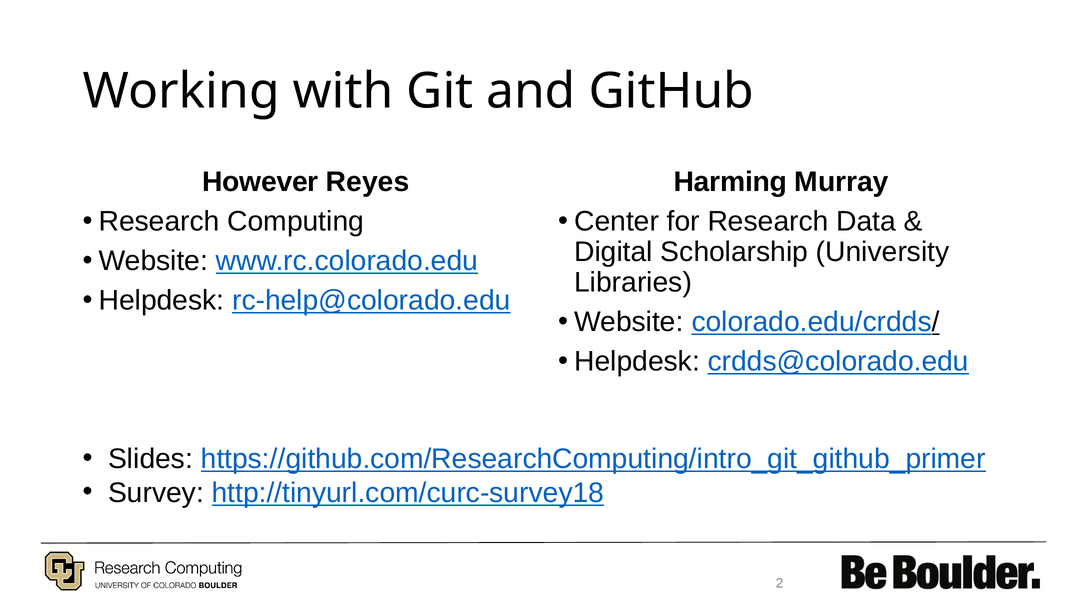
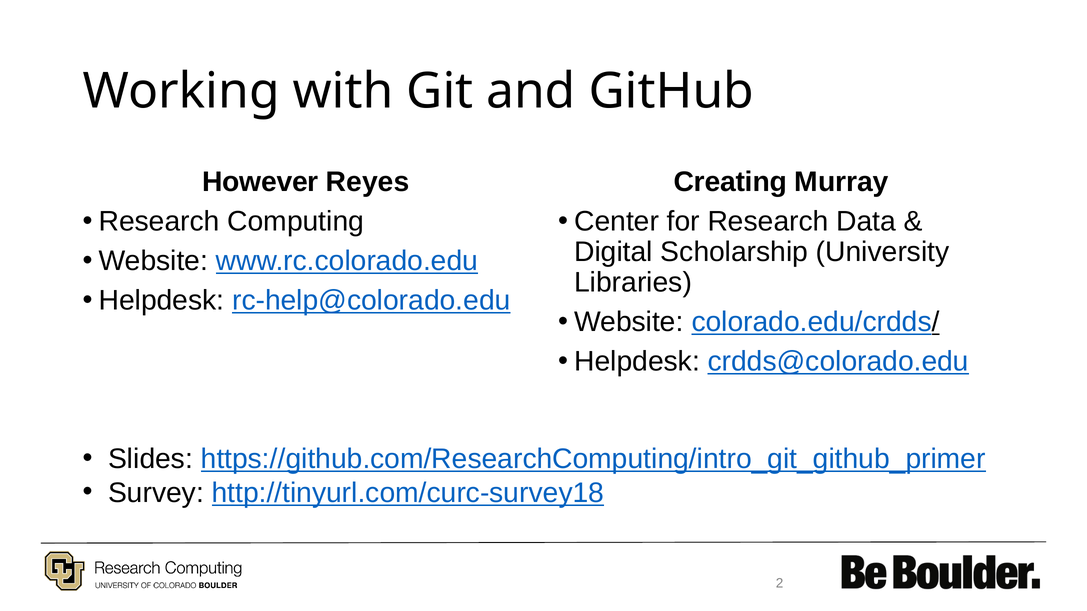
Harming: Harming -> Creating (730, 182)
